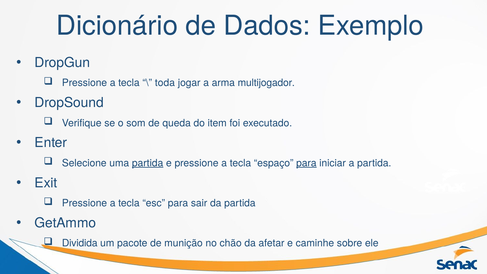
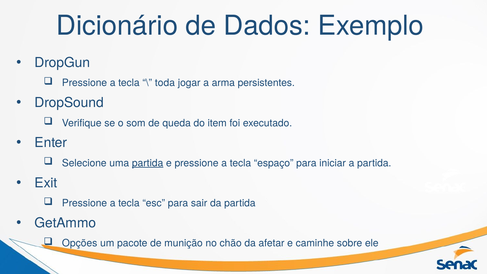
multijogador: multijogador -> persistentes (266, 83)
para underline: present -> none (306, 163)
Dividida: Dividida -> Opções (80, 243)
